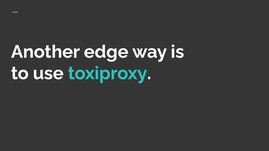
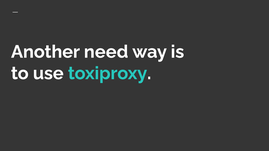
edge: edge -> need (106, 52)
